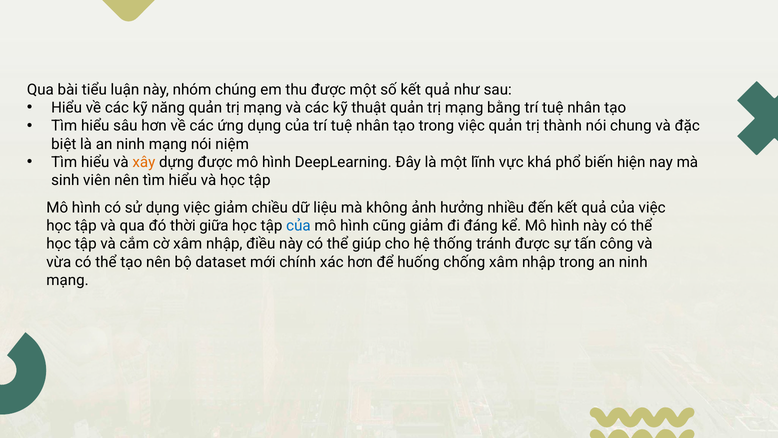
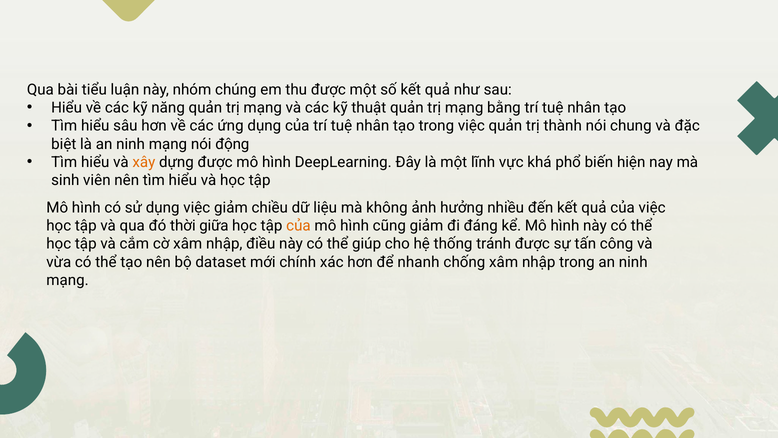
niệm: niệm -> động (232, 144)
của colour: blue -> orange (298, 225)
huống: huống -> nhanh (418, 262)
